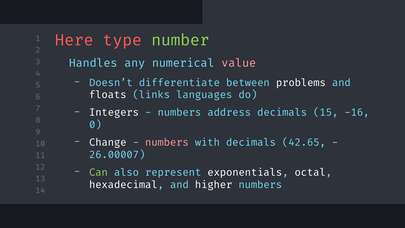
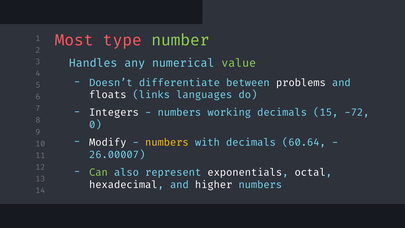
Here: Here -> Most (74, 40)
value colour: pink -> light green (239, 63)
address: address -> working (229, 113)
-16: -16 -> -72 (357, 113)
Change: Change -> Modify (108, 142)
numbers colour: pink -> yellow (167, 142)
42.65: 42.65 -> 60.64 (304, 142)
